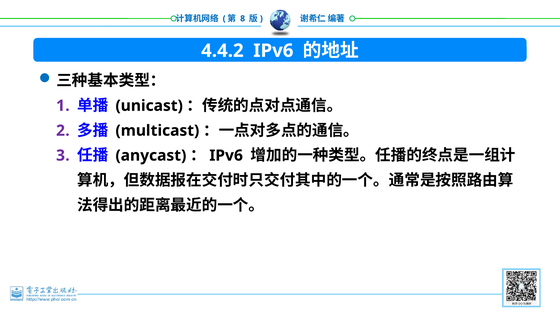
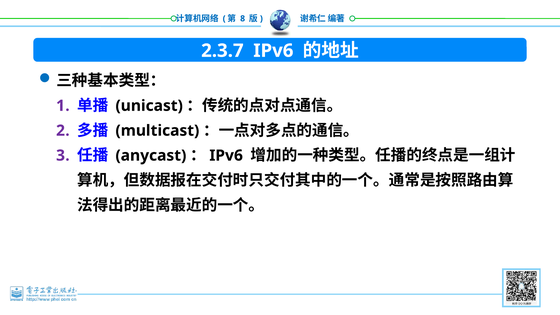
4.4.2: 4.4.2 -> 2.3.7 (222, 51)
